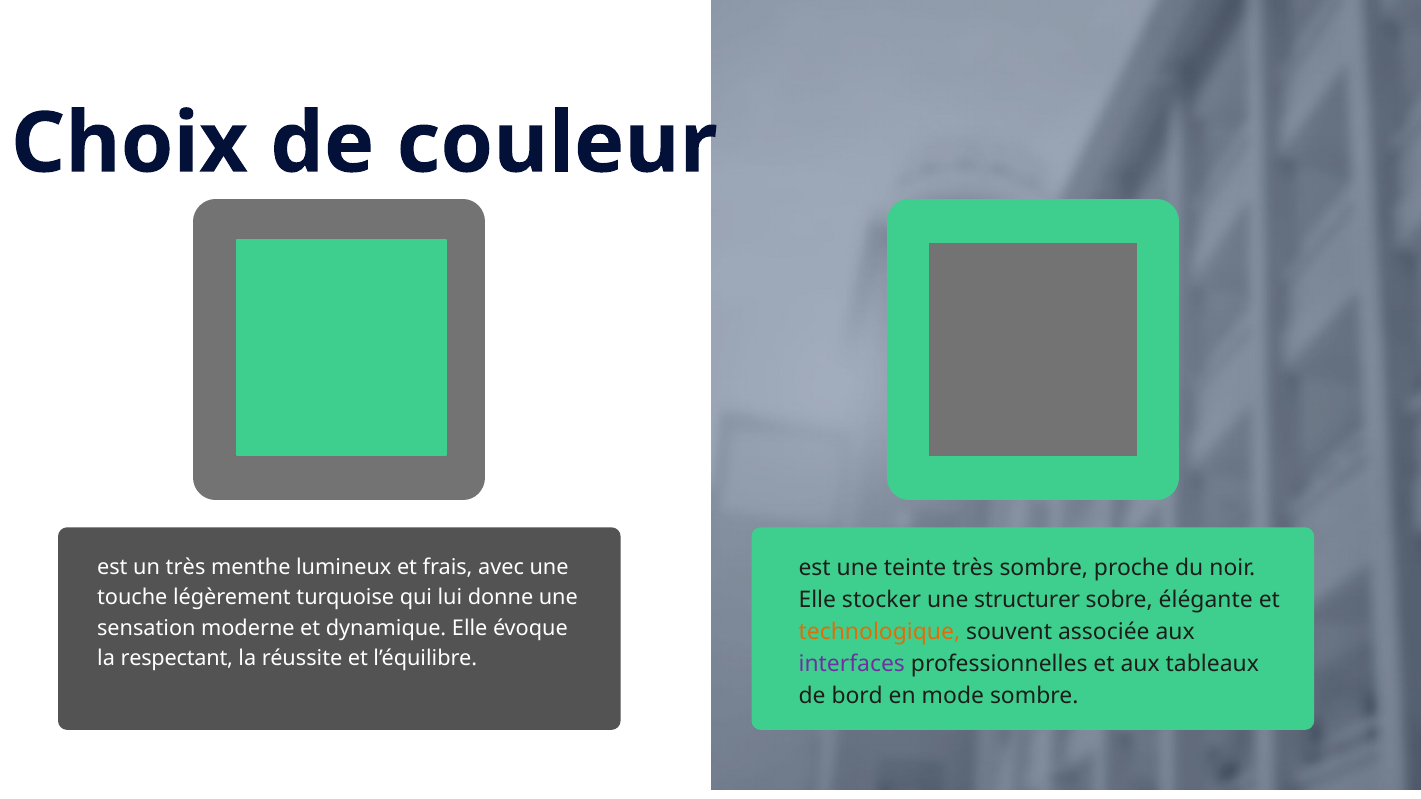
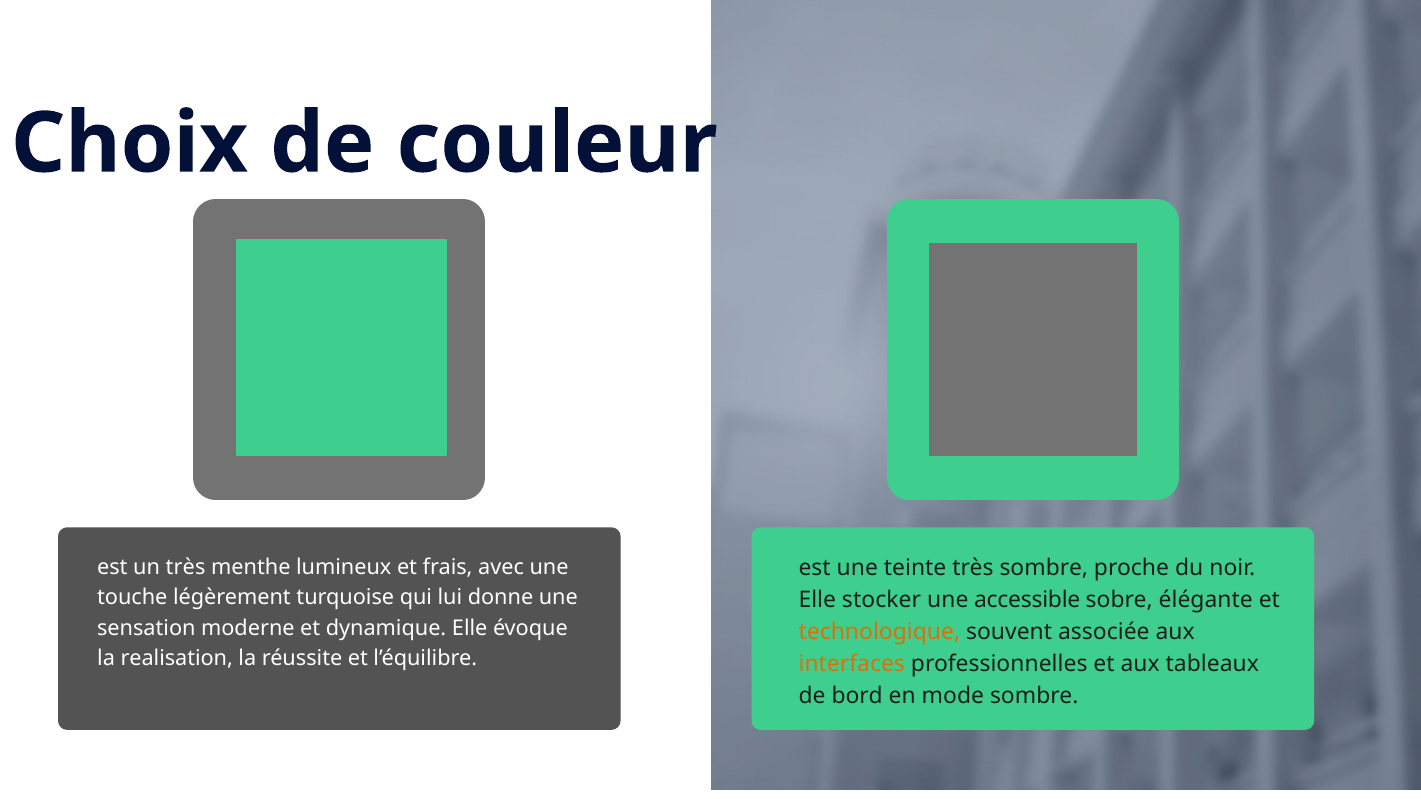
structurer: structurer -> accessible (1027, 600)
respectant: respectant -> realisation (177, 659)
interfaces colour: purple -> orange (852, 664)
